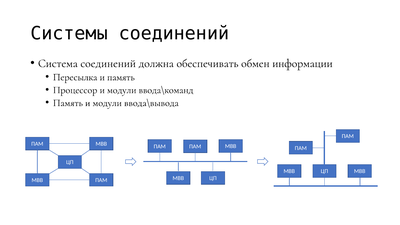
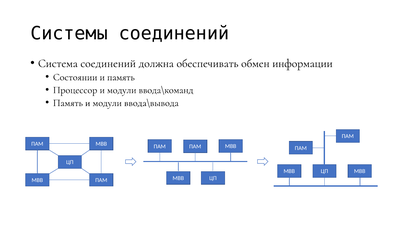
Пересылка: Пересылка -> Состоянии (75, 77)
